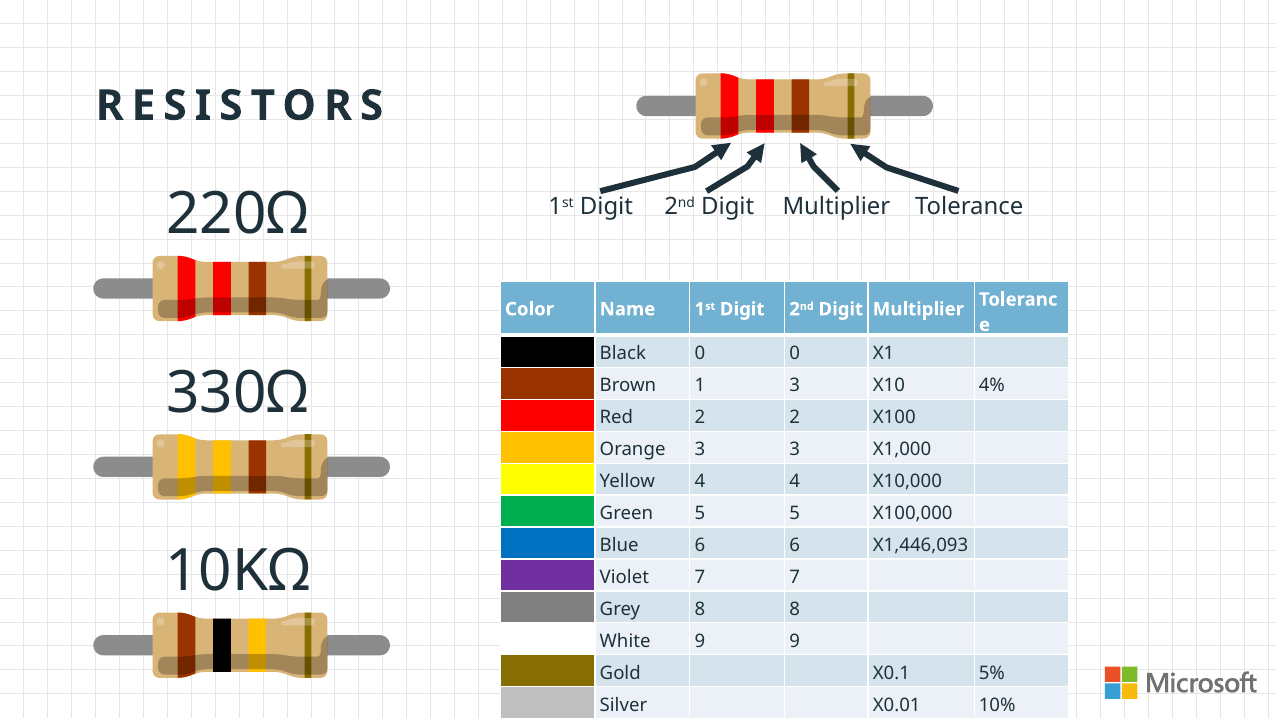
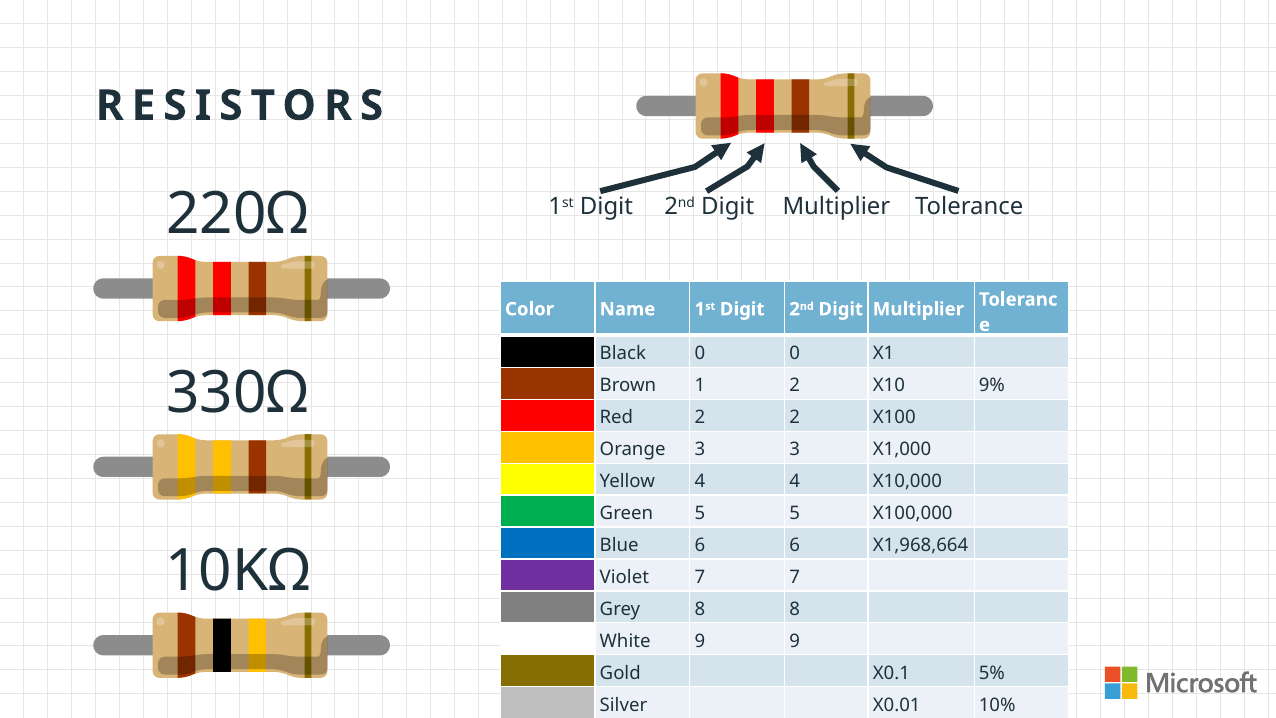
1 3: 3 -> 2 (795, 386)
4%: 4% -> 9% (992, 386)
X1,446,093: X1,446,093 -> X1,968,664 (921, 545)
